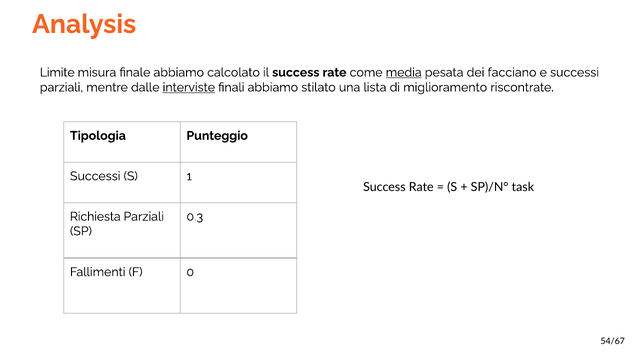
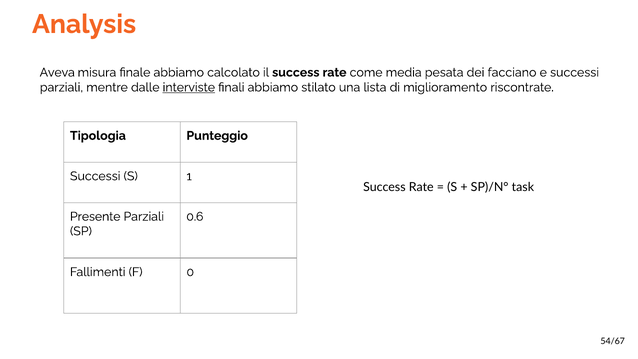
Limite: Limite -> Aveva (57, 72)
media underline: present -> none (404, 72)
Richiesta: Richiesta -> Presente (95, 216)
0.3: 0.3 -> 0.6 (195, 216)
